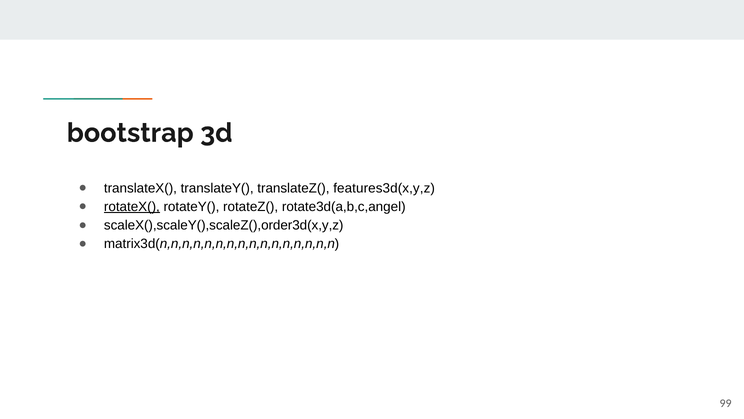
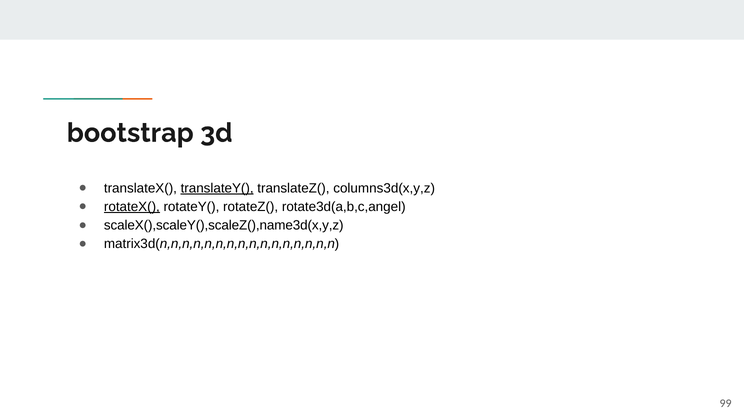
translateY( underline: none -> present (217, 188)
features3d(x,y,z: features3d(x,y,z -> columns3d(x,y,z (384, 188)
scaleX(),scaleY(),scaleZ(),order3d(x,y,z: scaleX(),scaleY(),scaleZ(),order3d(x,y,z -> scaleX(),scaleY(),scaleZ(),name3d(x,y,z (224, 225)
